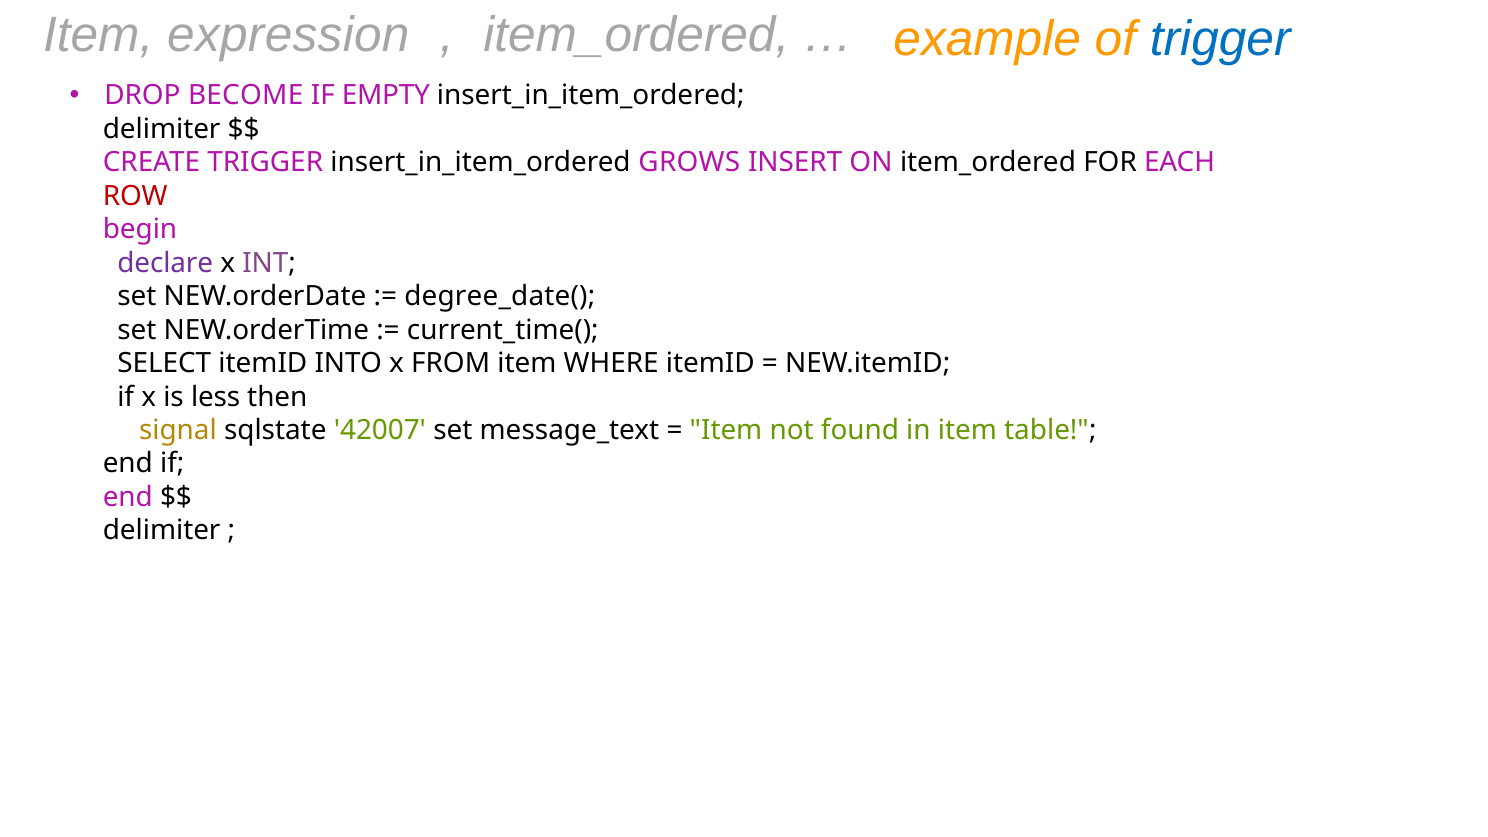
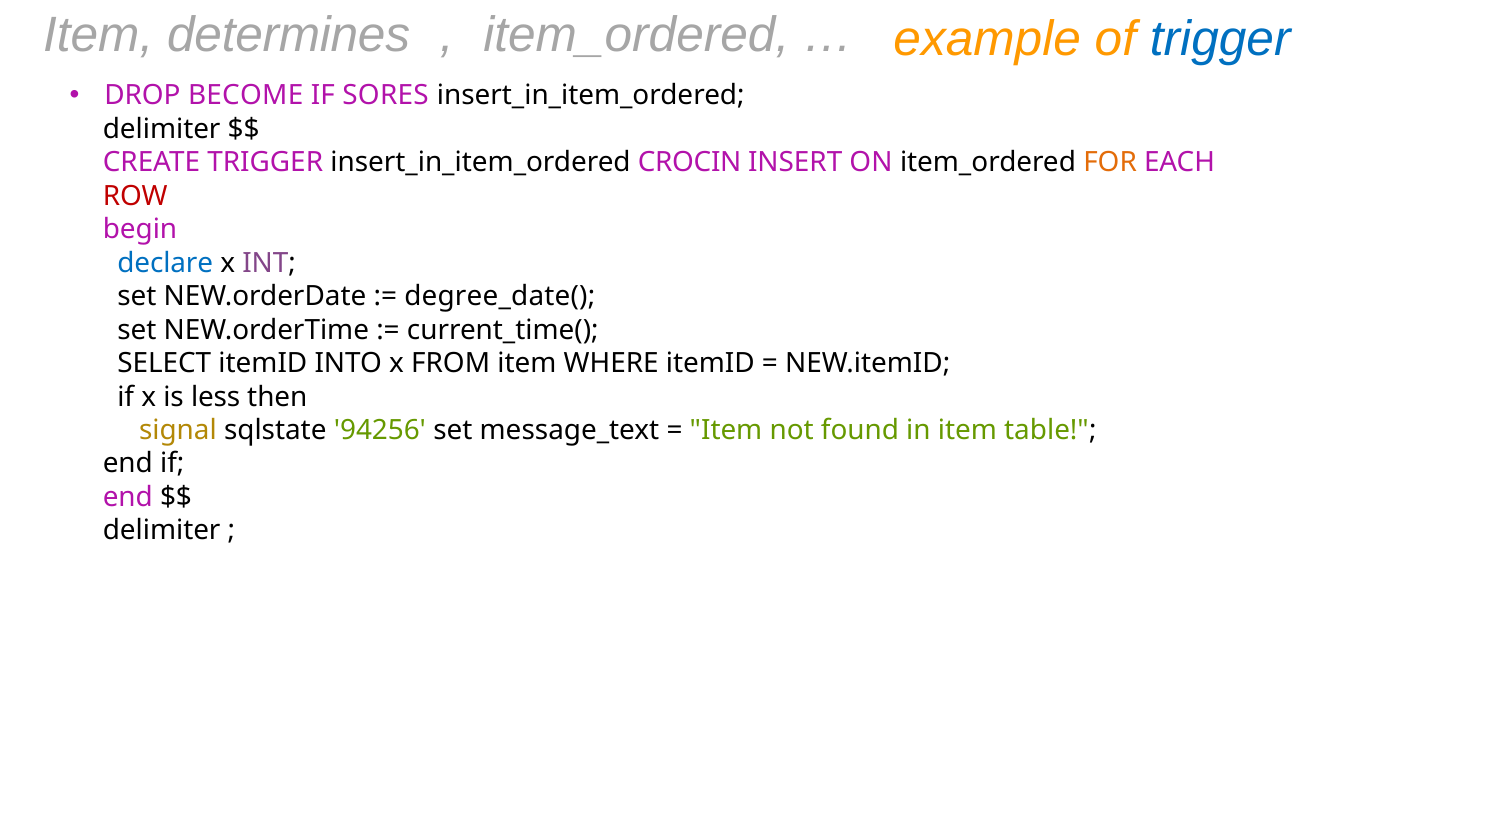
expression: expression -> determines (289, 35)
EMPTY: EMPTY -> SORES (386, 95)
GROWS: GROWS -> CROCIN (690, 162)
FOR colour: black -> orange (1110, 162)
declare colour: purple -> blue (165, 263)
42007: 42007 -> 94256 (380, 430)
